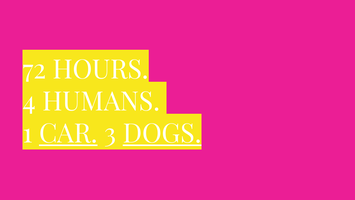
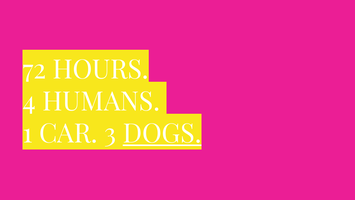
CAR underline: present -> none (68, 134)
